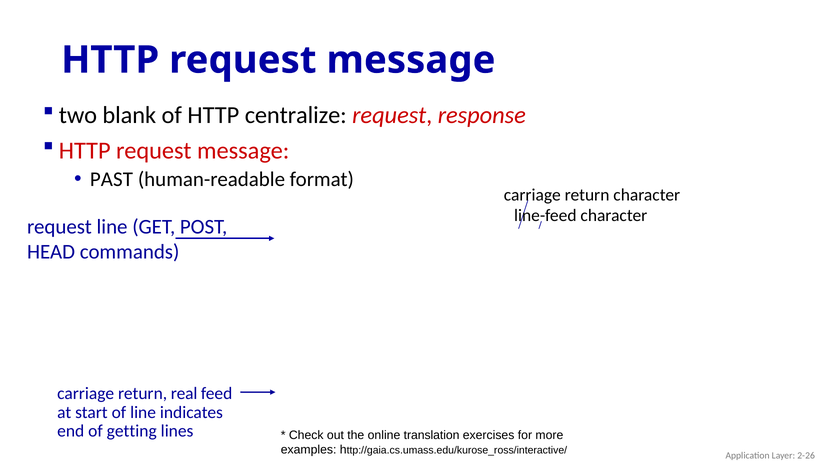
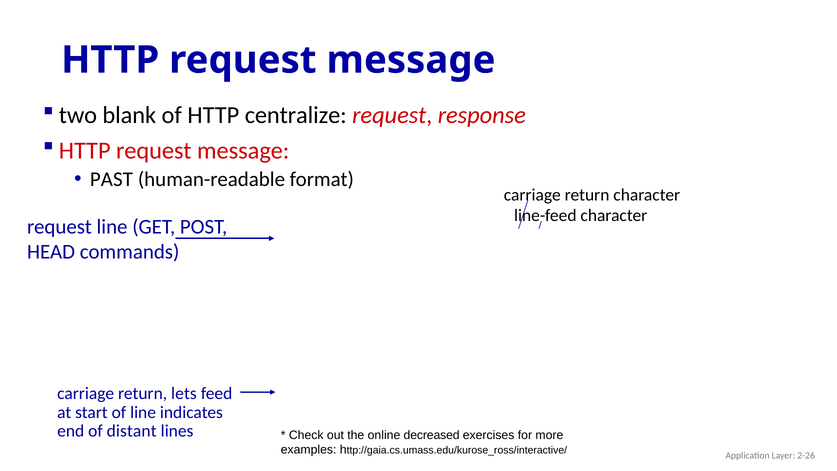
real: real -> lets (184, 393)
getting: getting -> distant (132, 431)
translation: translation -> decreased (432, 435)
